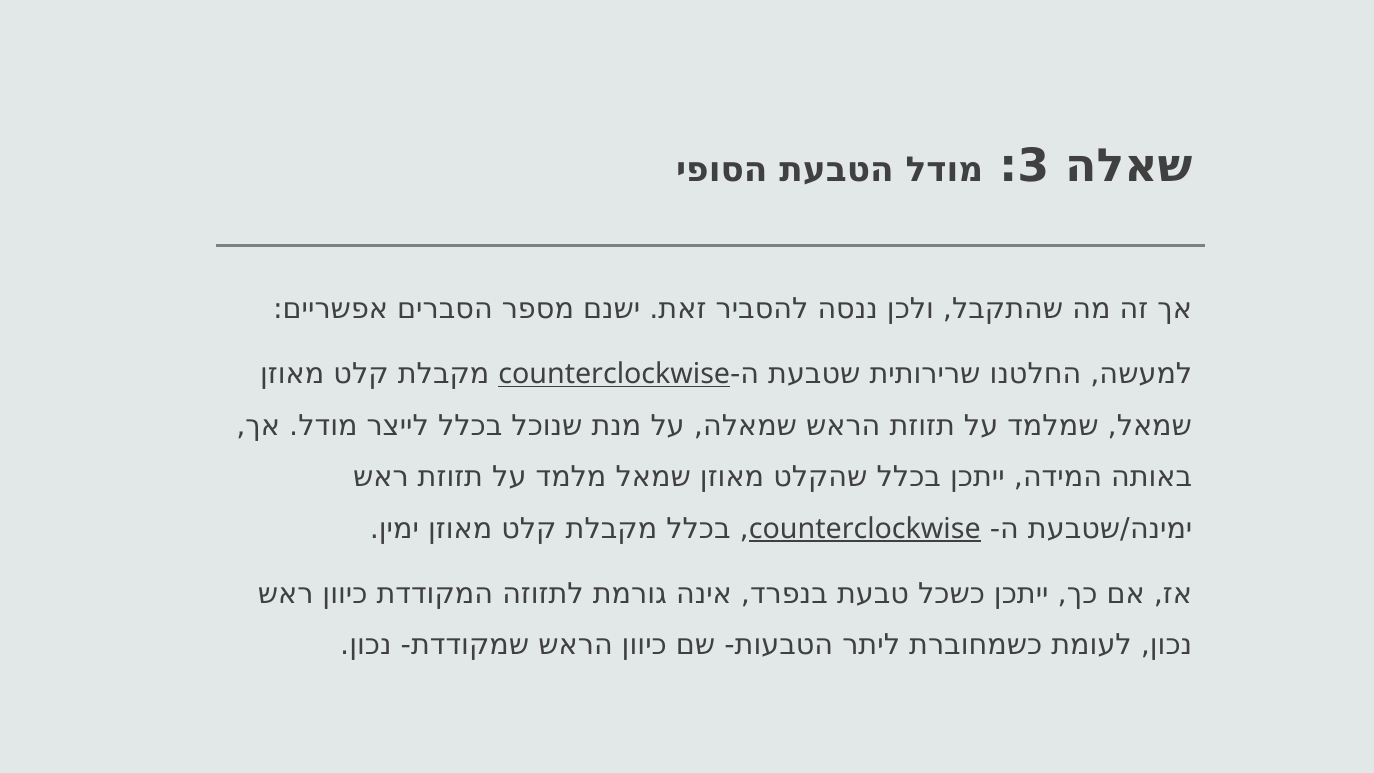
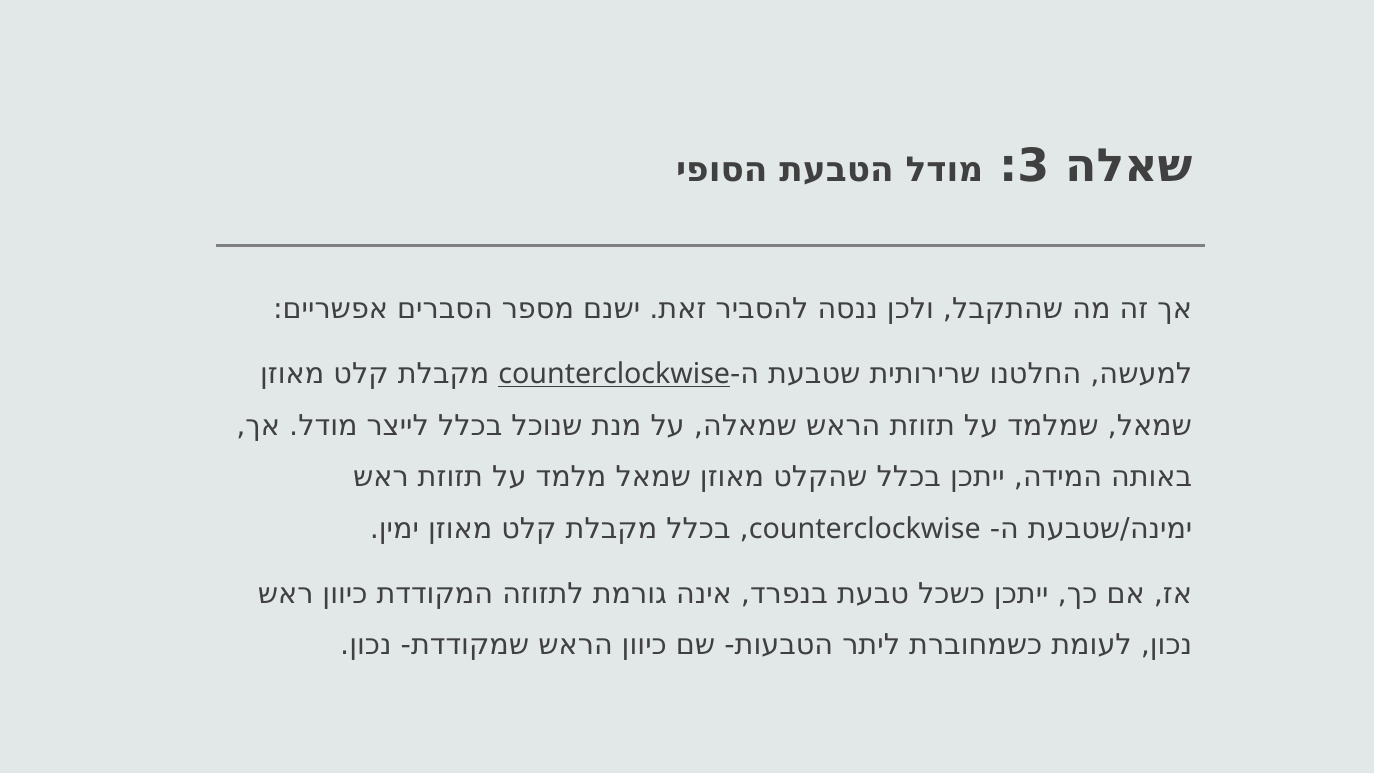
counterclockwise underline: present -> none (865, 529)
